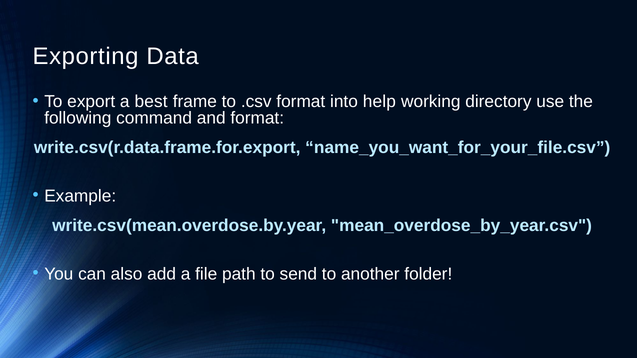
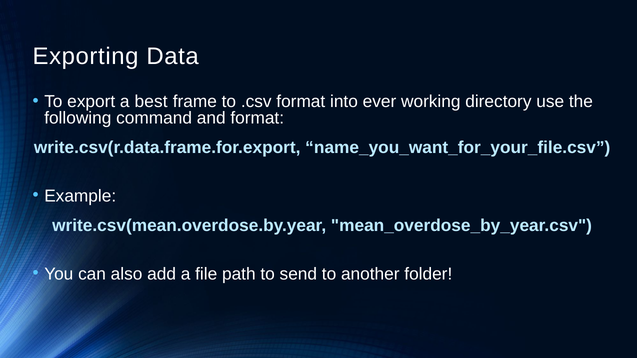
help: help -> ever (379, 102)
